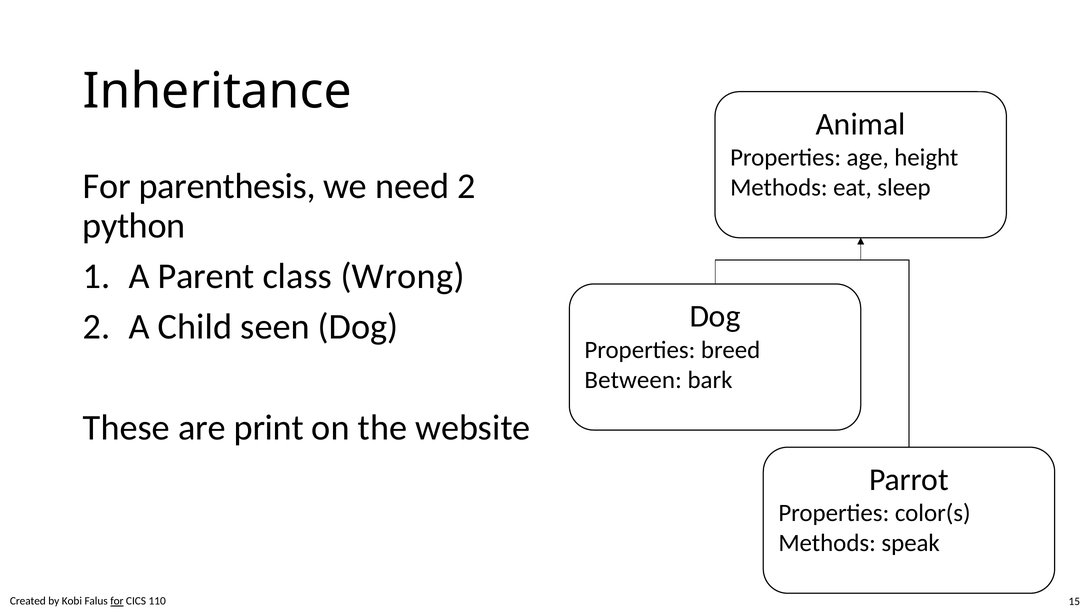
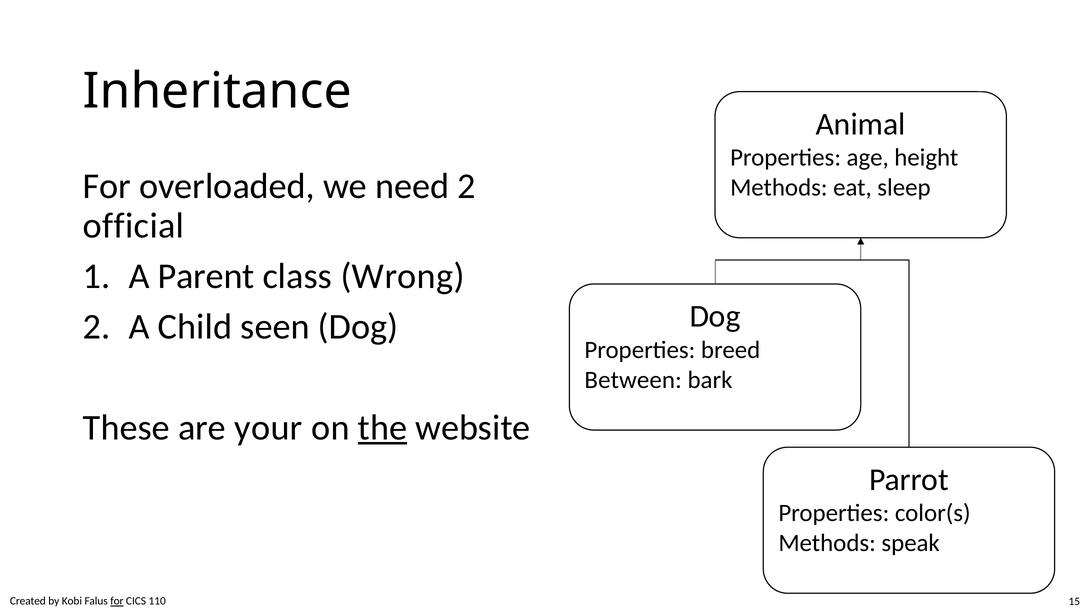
parenthesis: parenthesis -> overloaded (227, 186)
python: python -> official (134, 226)
print: print -> your (268, 428)
the underline: none -> present (383, 428)
